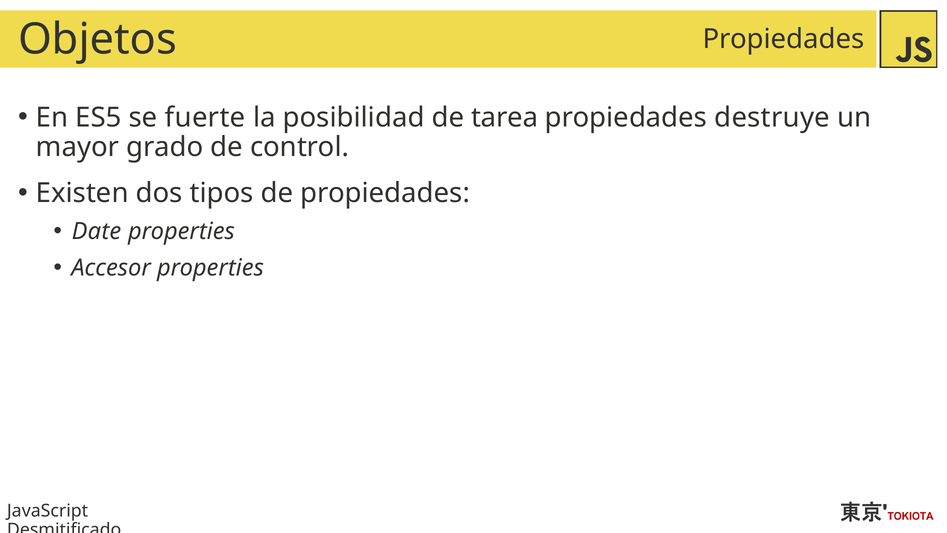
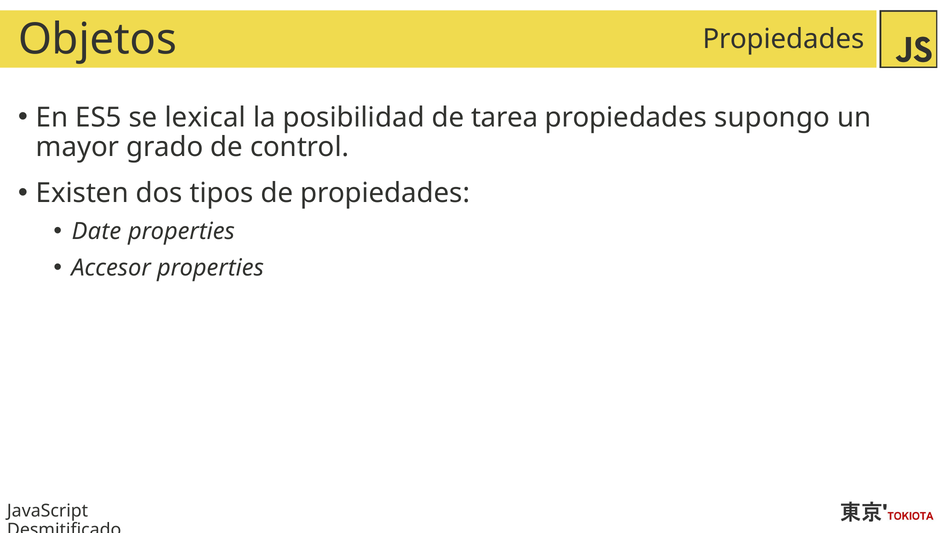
fuerte: fuerte -> lexical (205, 117)
destruye: destruye -> supongo (772, 117)
